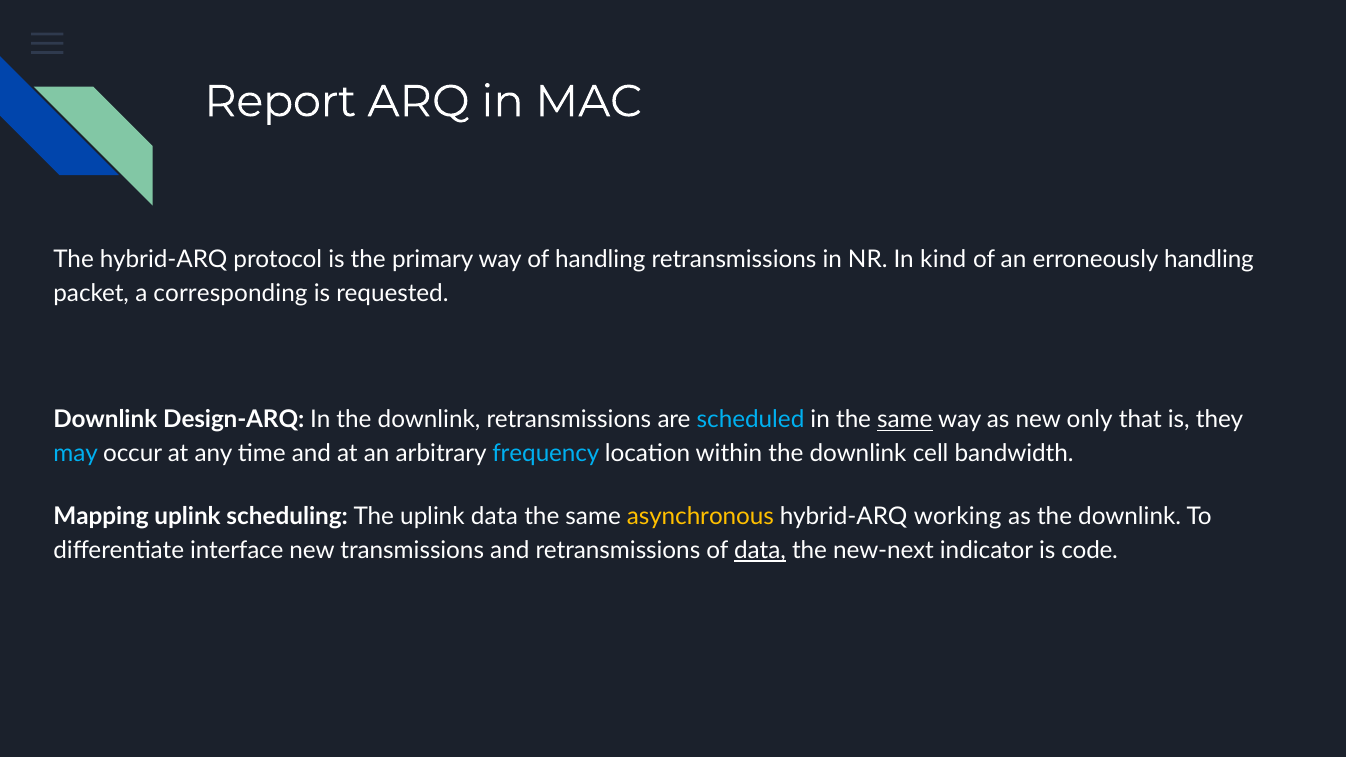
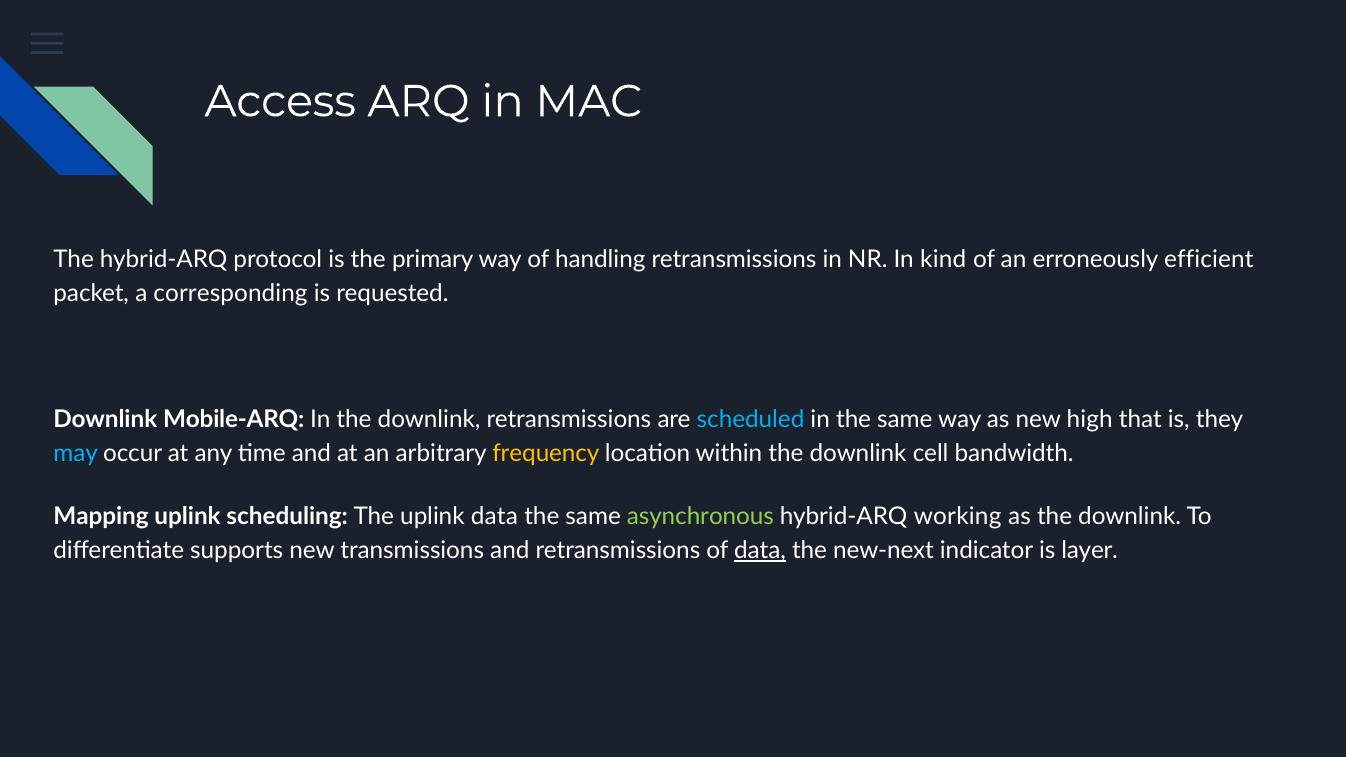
Report: Report -> Access (280, 102)
erroneously handling: handling -> efficient (1209, 260)
Design-ARQ: Design-ARQ -> Mobile-ARQ (234, 420)
same underline: present -> none (905, 420)
only: only -> high (1090, 420)
frequency colour: light blue -> yellow (546, 454)
asynchronous colour: yellow -> light green (700, 517)
interface: interface -> supports (237, 551)
code: code -> layer (1090, 551)
